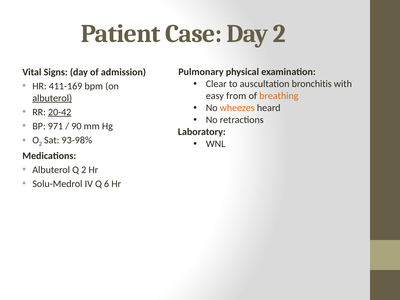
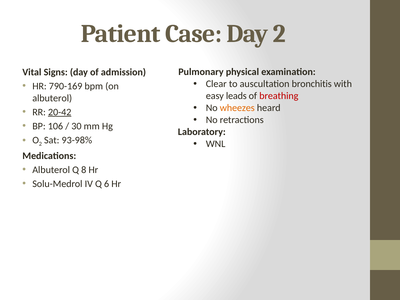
411-169: 411-169 -> 790-169 (66, 86)
from: from -> leads (236, 96)
breathing colour: orange -> red (279, 96)
albuterol underline: present -> none (52, 98)
971: 971 -> 106 (55, 126)
90: 90 -> 30 (76, 126)
Q 2: 2 -> 8 (84, 170)
